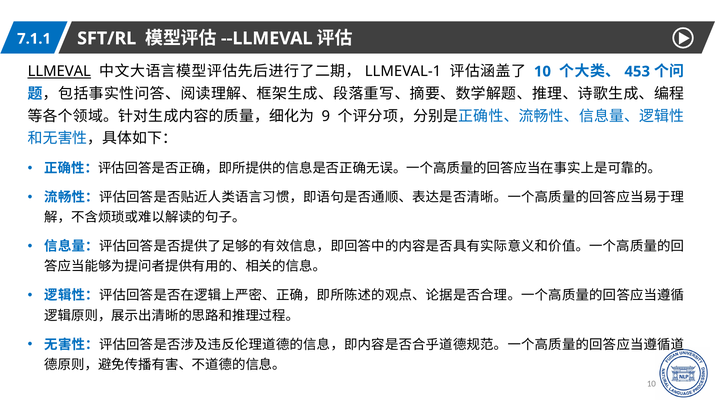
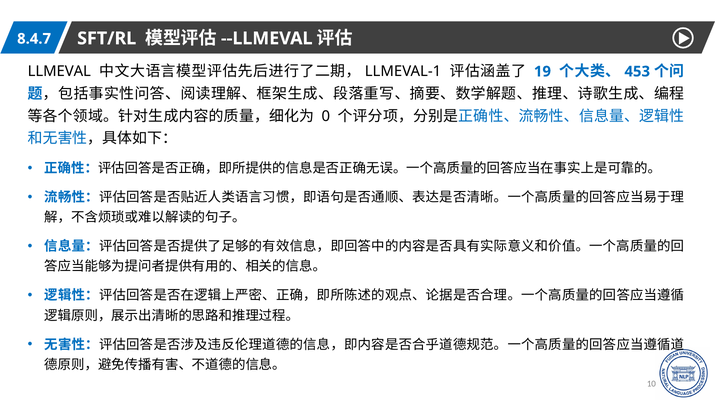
7.1.1: 7.1.1 -> 8.4.7 (34, 39)
LLMEVAL underline: present -> none (59, 72)
10: 10 -> 19 (542, 72)
9: 9 -> 0 (326, 116)
